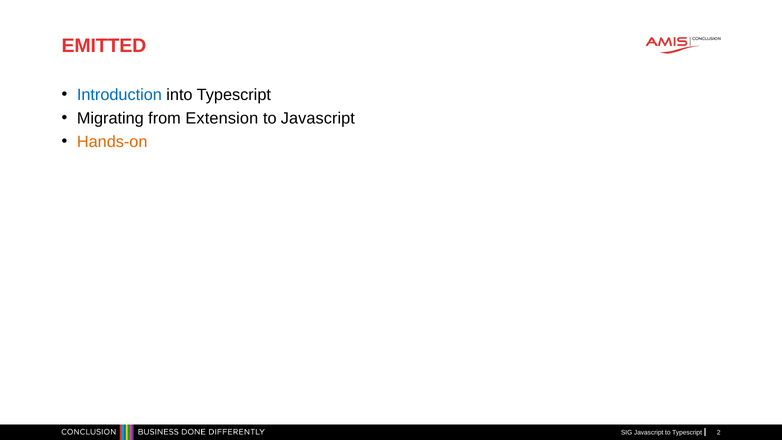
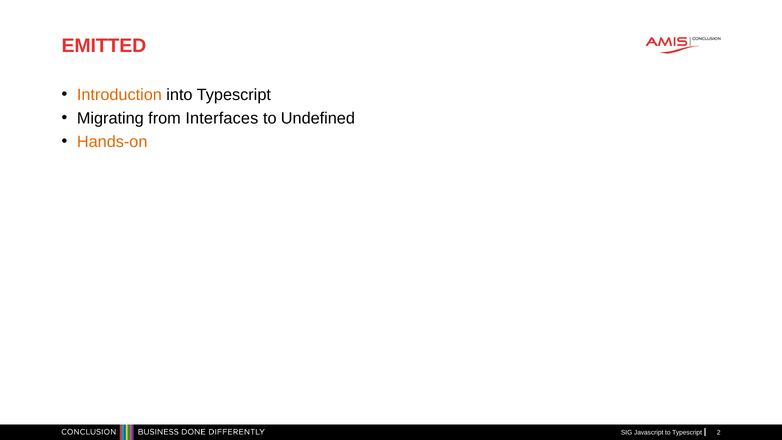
Introduction colour: blue -> orange (119, 95)
Extension: Extension -> Interfaces (222, 118)
to Javascript: Javascript -> Undefined (318, 118)
